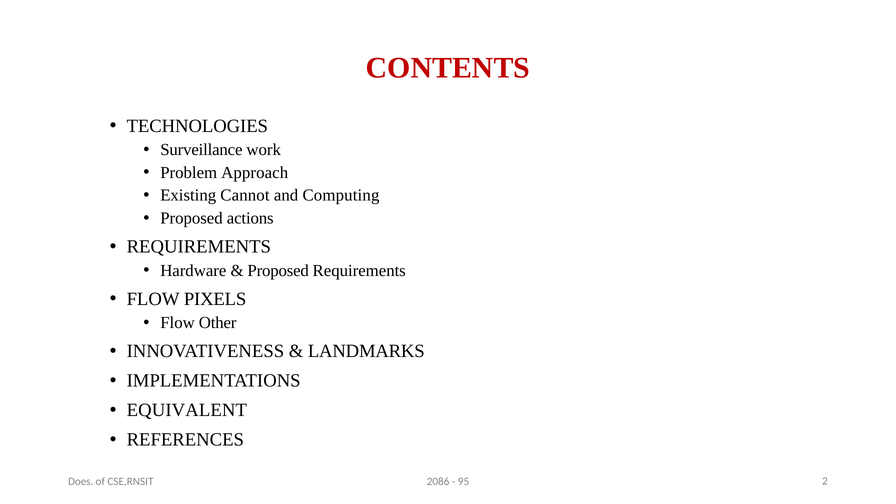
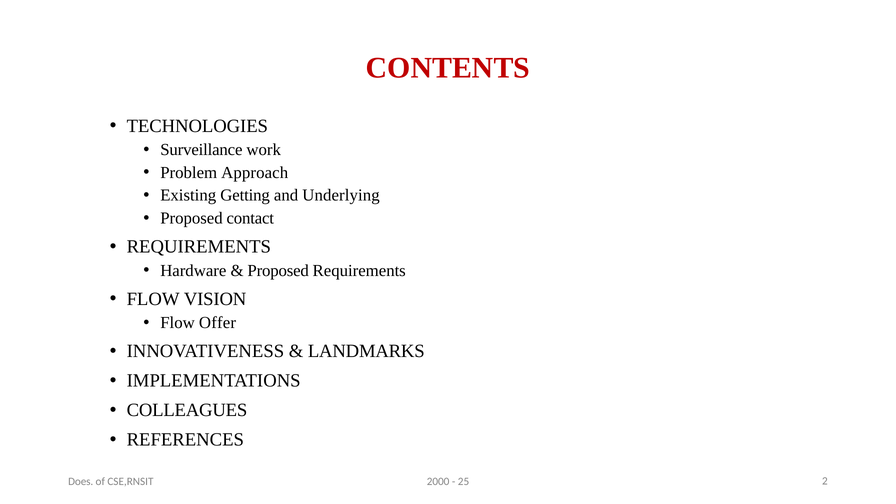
Cannot: Cannot -> Getting (245, 195)
Computing: Computing -> Underlying (341, 195)
actions: actions -> contact (250, 218)
PIXELS: PIXELS -> VISION (215, 299)
Other: Other -> Offer (217, 323)
EQUIVALENT: EQUIVALENT -> COLLEAGUES (187, 410)
2086: 2086 -> 2000 (438, 481)
95: 95 -> 25 (464, 481)
